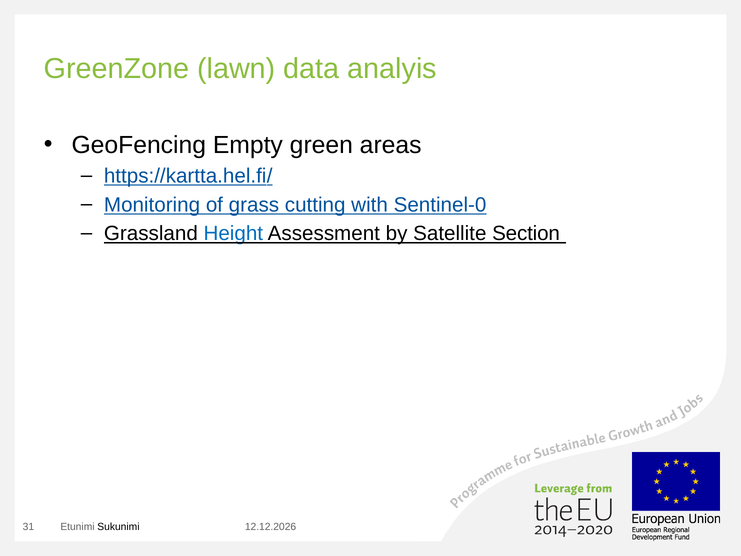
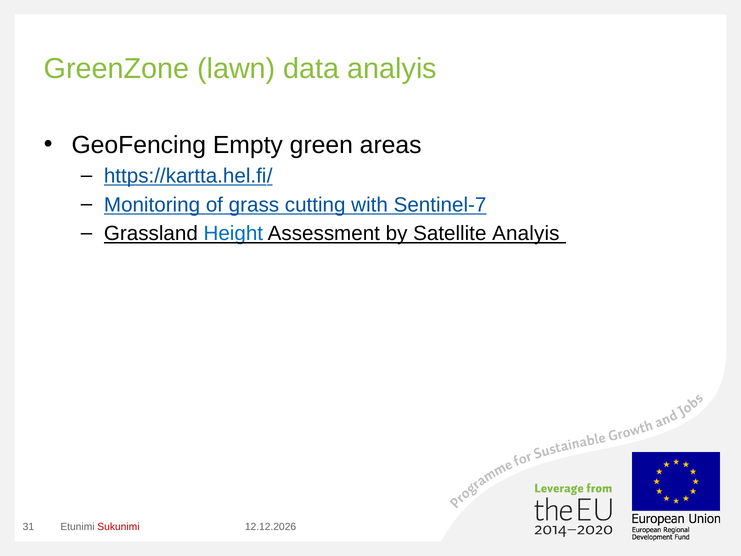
Sentinel-0: Sentinel-0 -> Sentinel-7 (440, 205)
Satellite Section: Section -> Analyis (526, 234)
Sukunimi colour: black -> red (118, 527)
